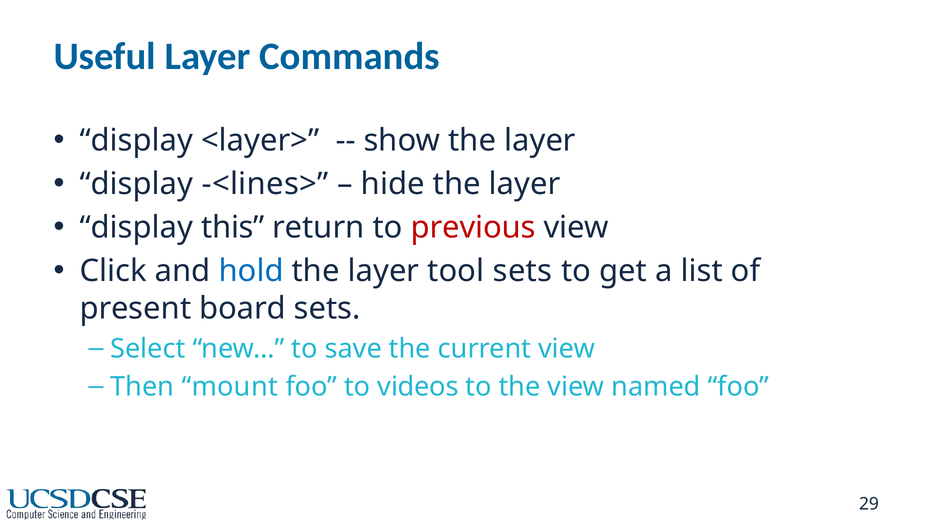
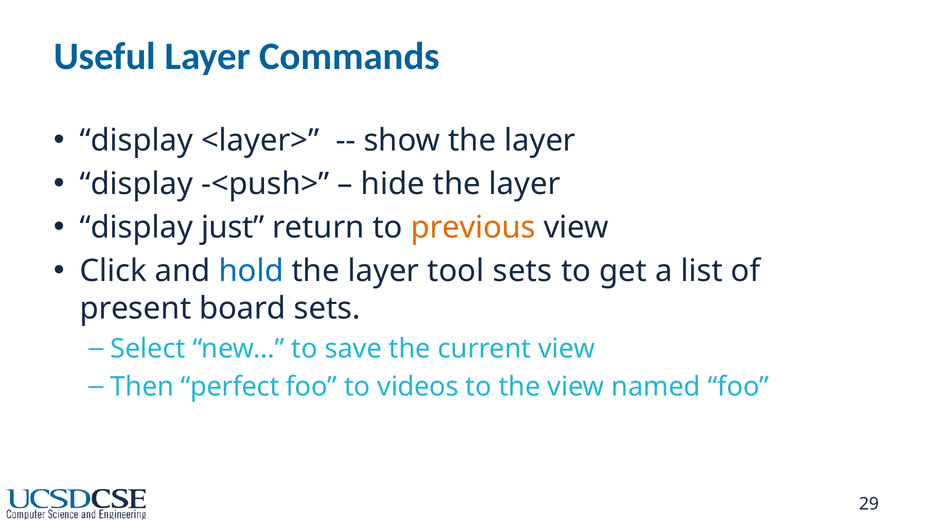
-<lines>: -<lines> -> -<push> (265, 184)
this: this -> just (233, 228)
previous colour: red -> orange (473, 228)
mount: mount -> perfect (230, 386)
